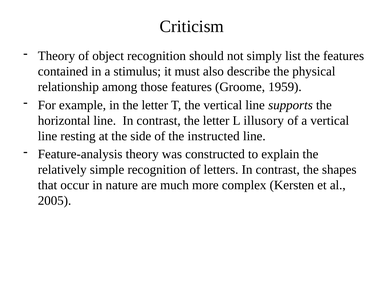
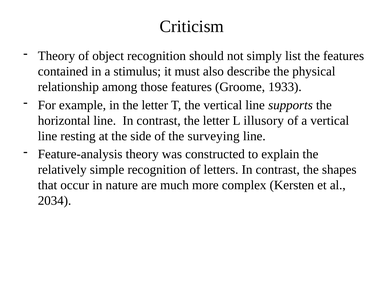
1959: 1959 -> 1933 (285, 87)
instructed: instructed -> surveying (214, 136)
2005: 2005 -> 2034 (55, 201)
